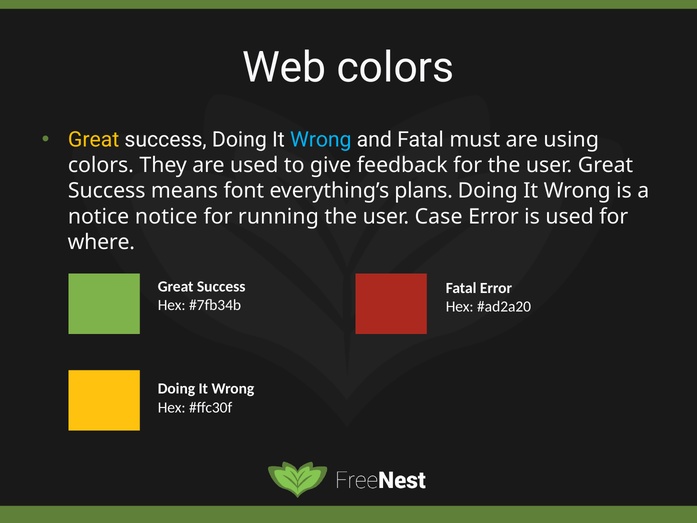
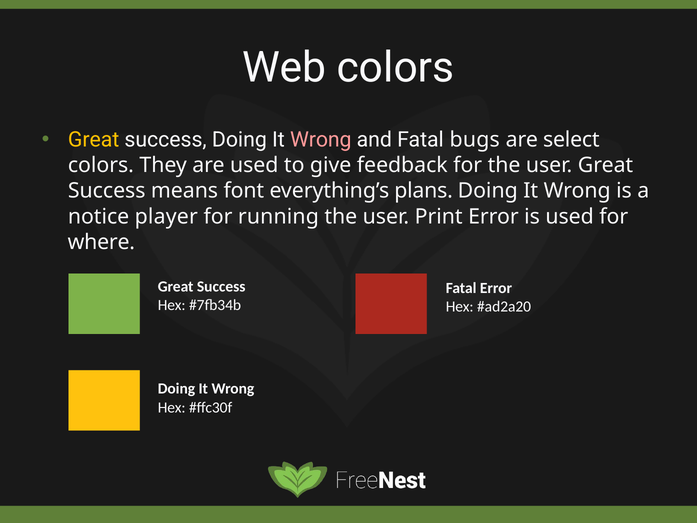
Wrong colour: light blue -> pink (321, 140)
must: must -> bugs (475, 140)
using: using -> select (571, 140)
notice notice: notice -> player (166, 216)
Case: Case -> Print (439, 216)
